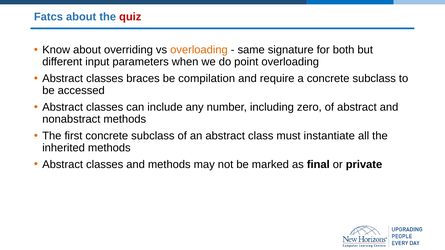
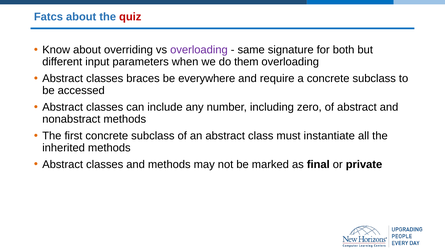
overloading colour: orange -> purple (199, 50)
point: point -> them (246, 62)
compilation: compilation -> everywhere (207, 79)
